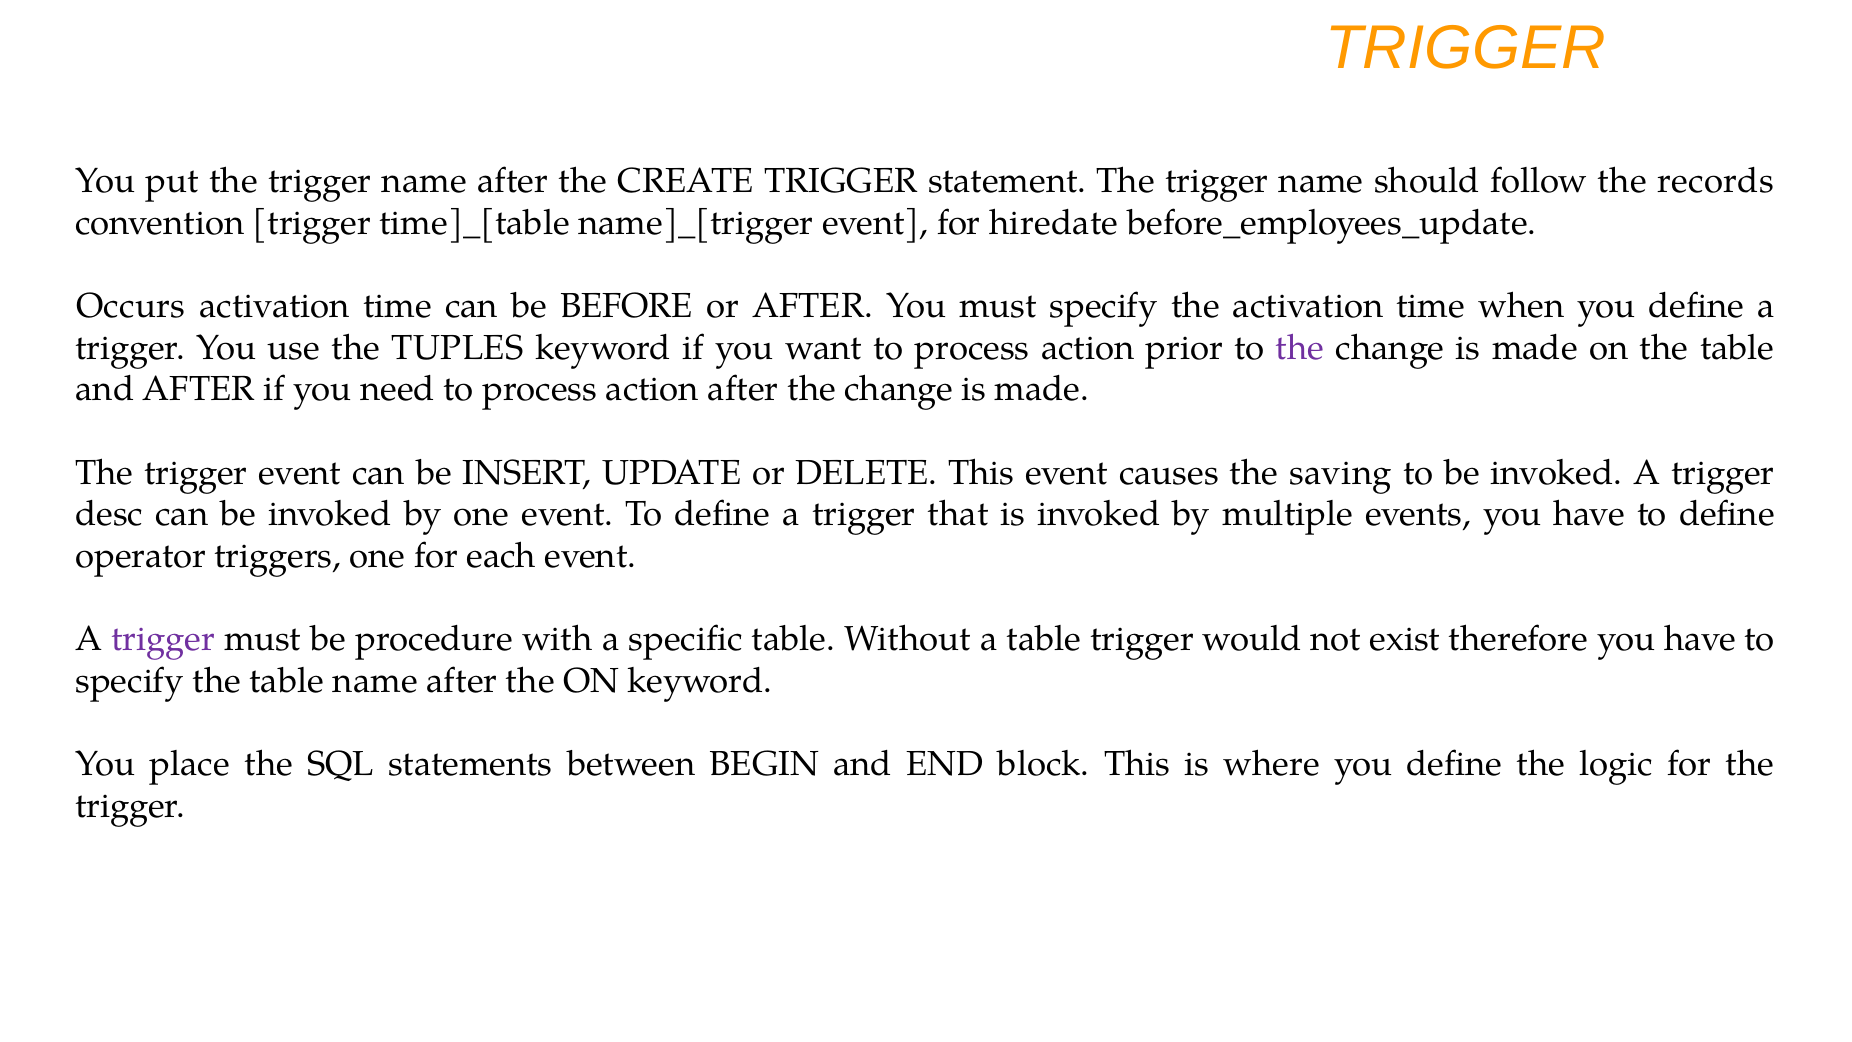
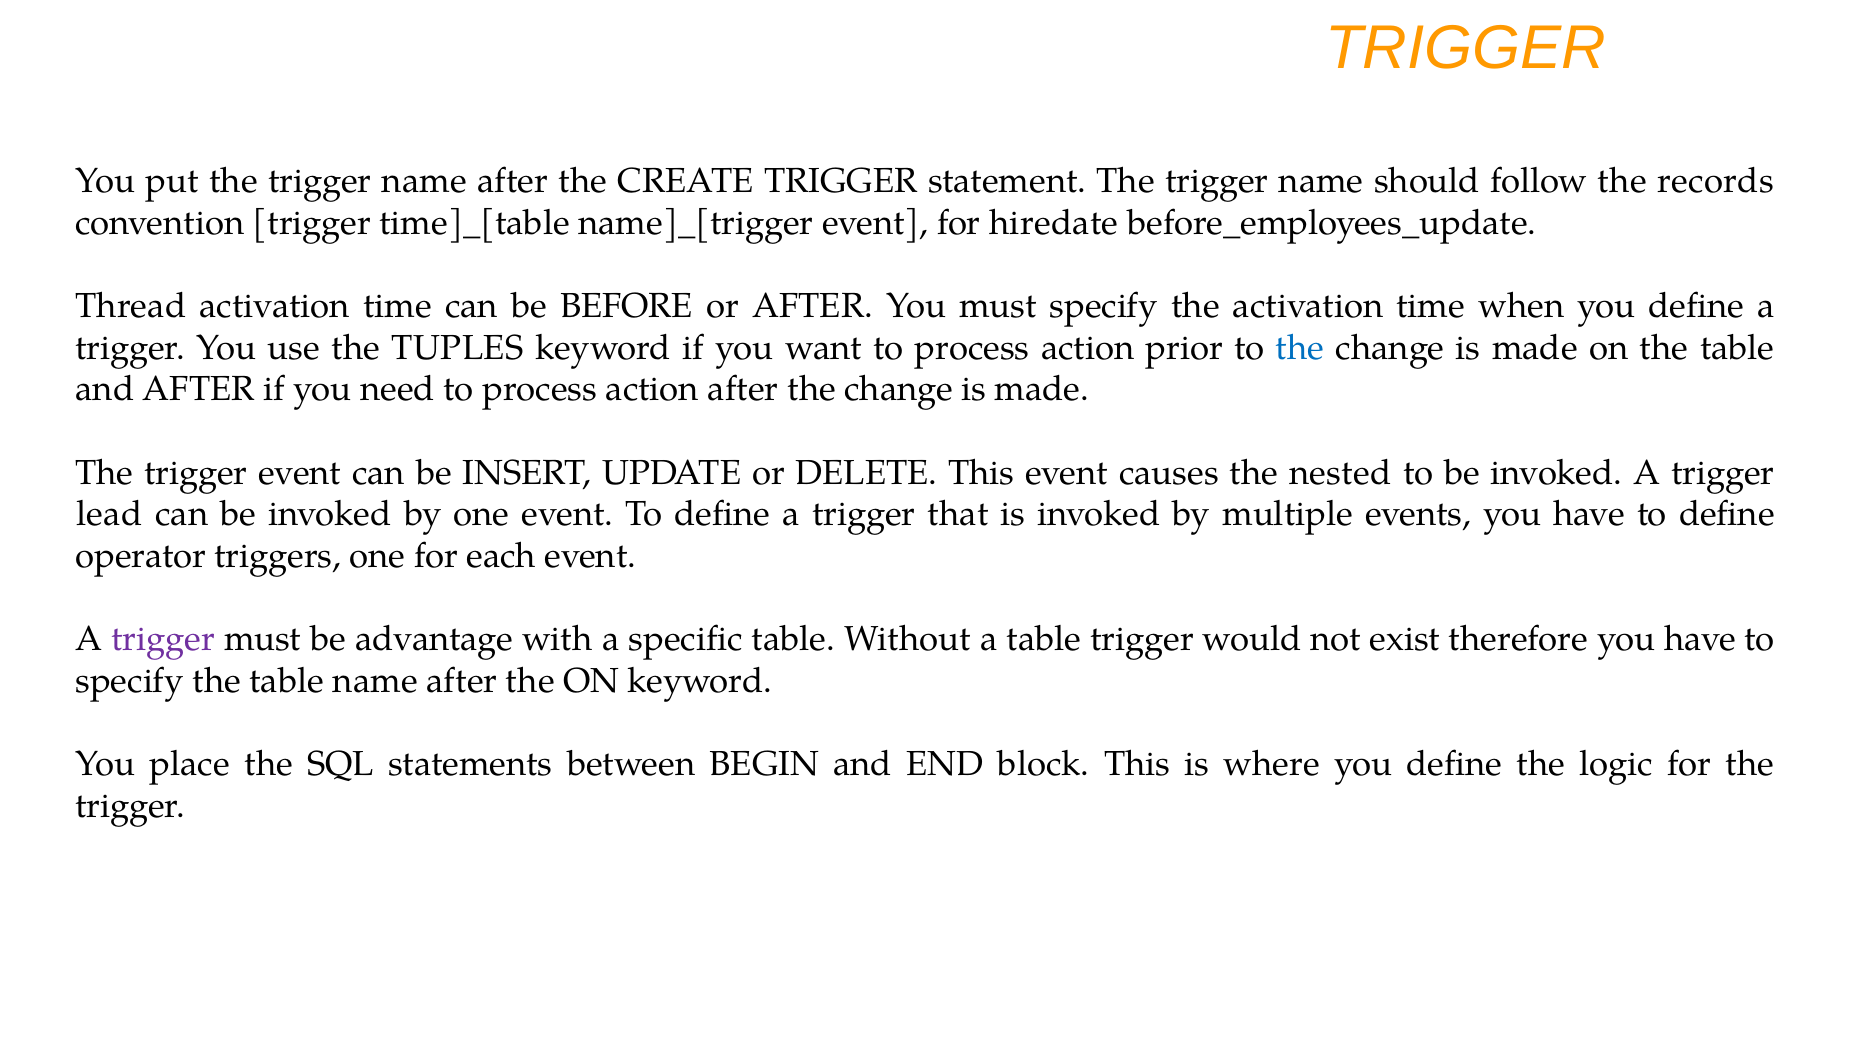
Occurs: Occurs -> Thread (131, 306)
the colour: purple -> blue (1300, 348)
saving: saving -> nested (1341, 473)
desc: desc -> lead (109, 514)
procedure: procedure -> advantage (434, 639)
